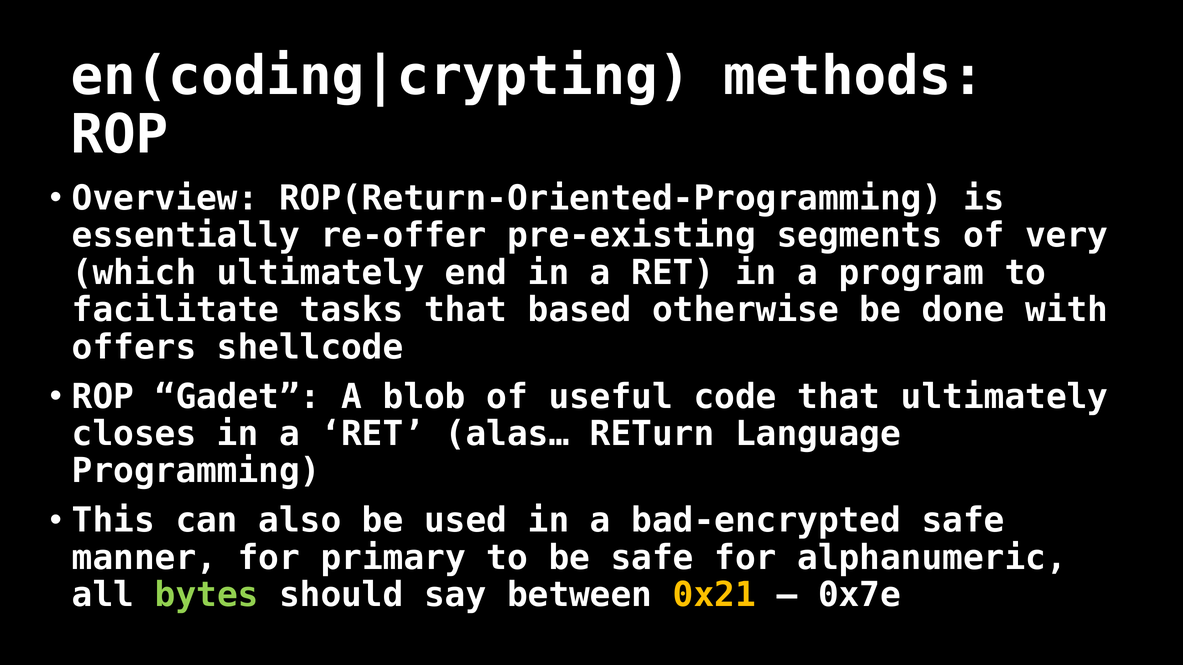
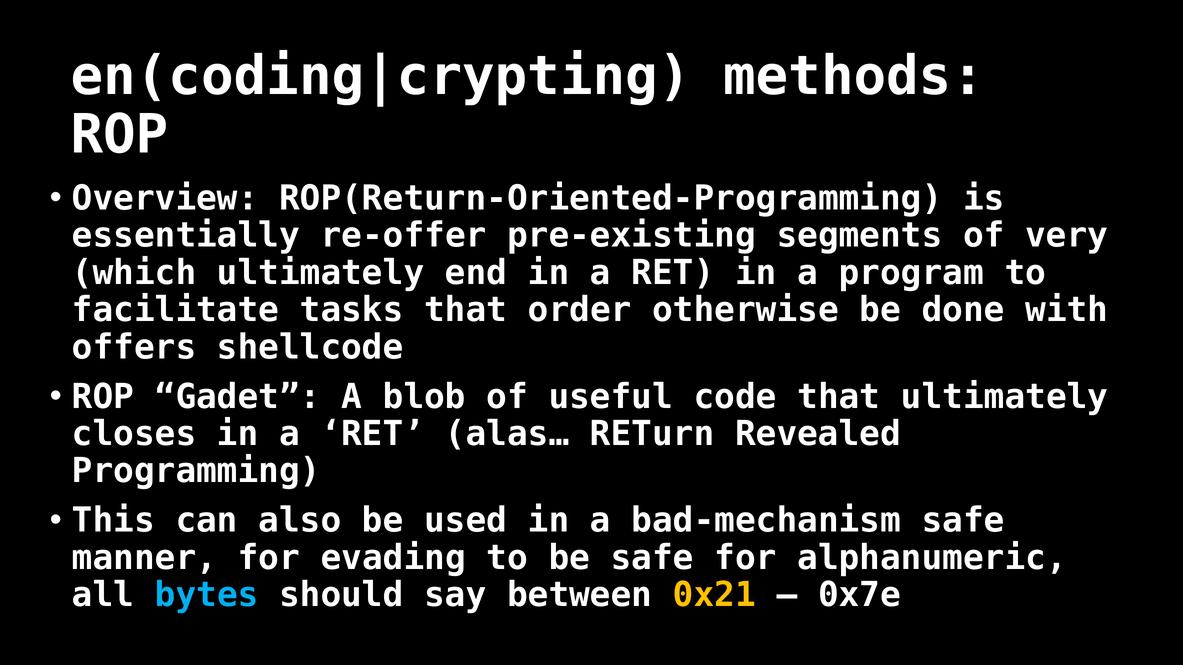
based: based -> order (580, 310)
Language: Language -> Revealed (818, 434)
bad-encrypted: bad-encrypted -> bad-mechanism (766, 521)
primary: primary -> evading (393, 558)
bytes colour: light green -> light blue (207, 595)
